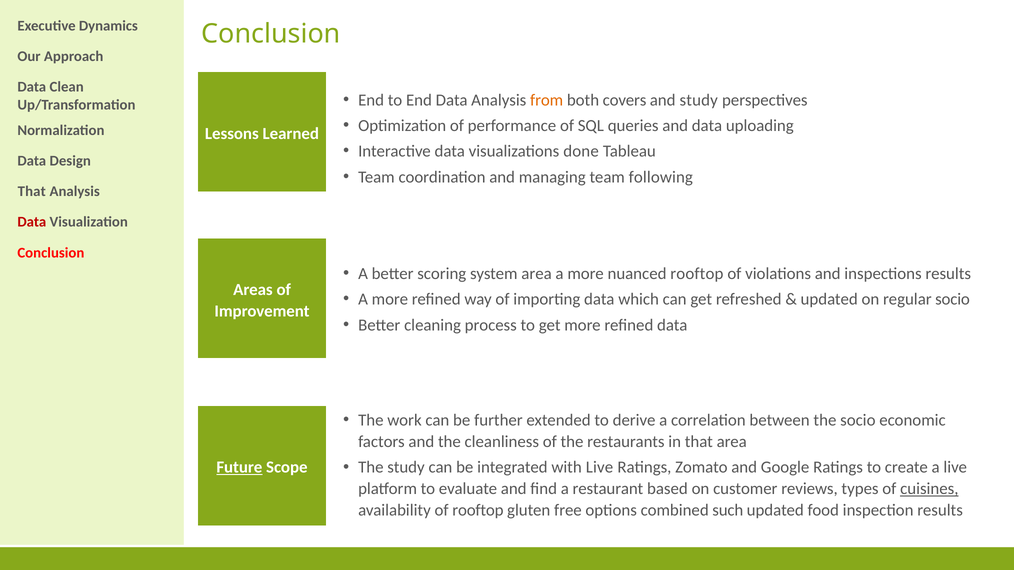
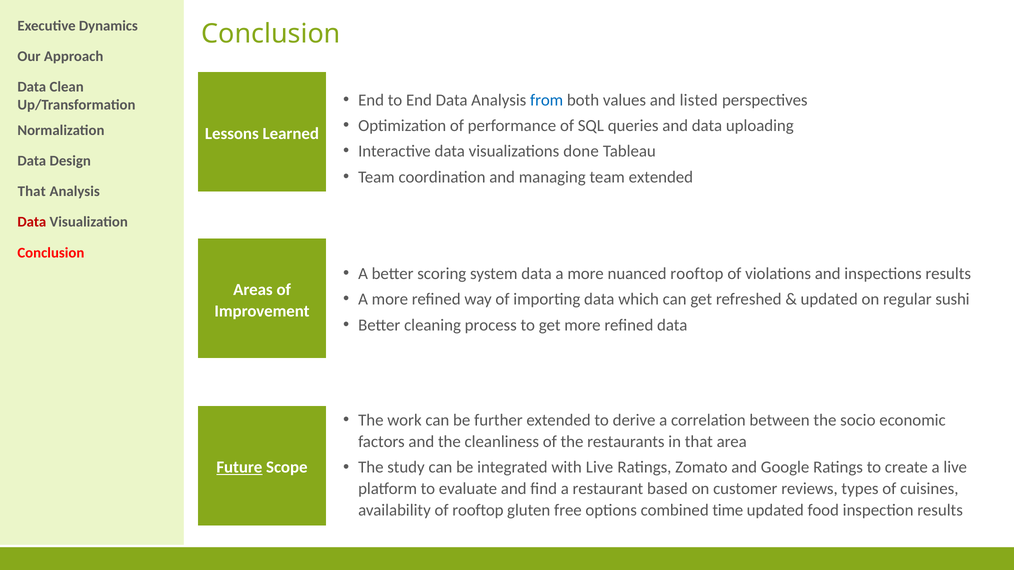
from colour: orange -> blue (547, 100)
covers: covers -> values (624, 100)
and study: study -> listed (699, 100)
team following: following -> extended (661, 177)
system area: area -> data (537, 274)
regular socio: socio -> sushi (953, 300)
cuisines underline: present -> none (929, 489)
such: such -> time (728, 511)
